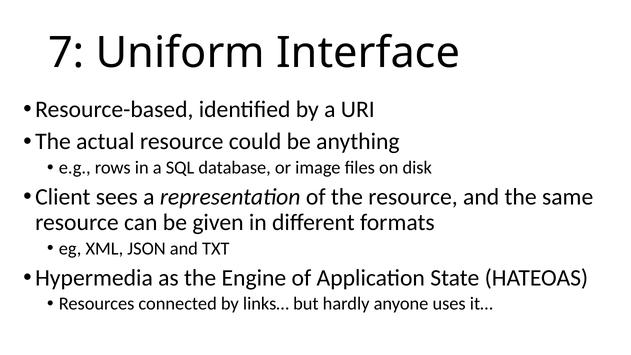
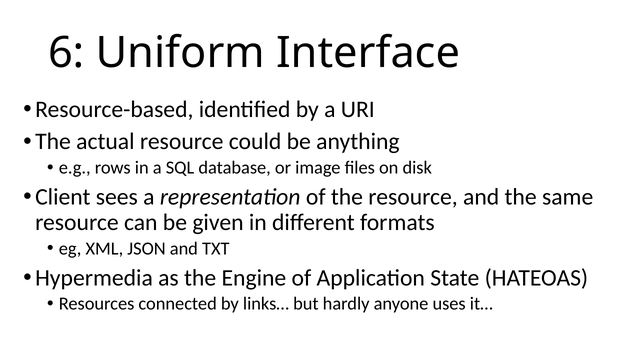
7: 7 -> 6 (66, 53)
